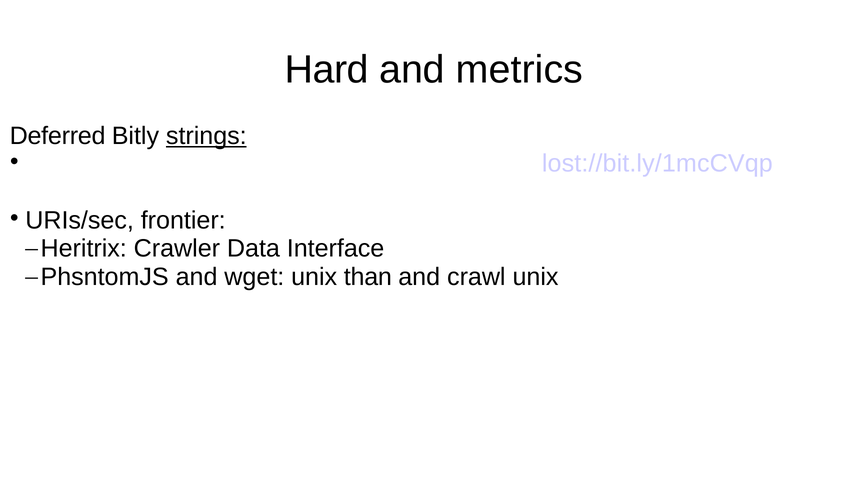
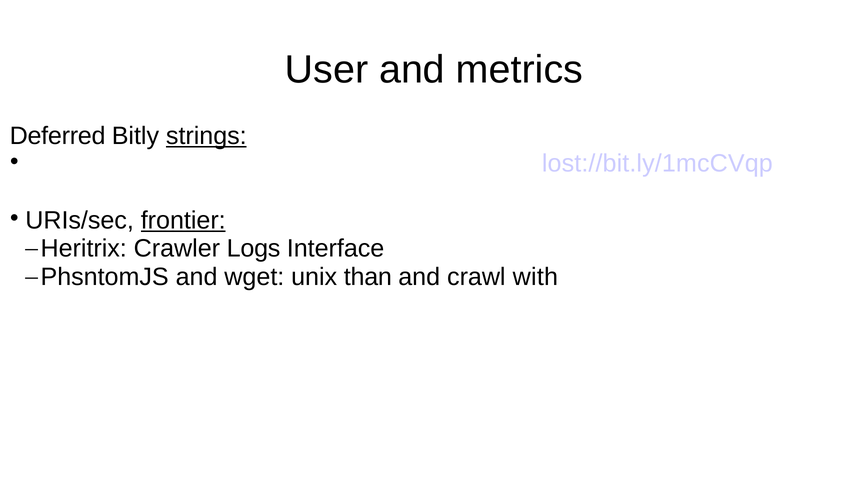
Hard: Hard -> User (327, 70)
frontier underline: none -> present (183, 220)
Data: Data -> Logs (254, 249)
crawl unix: unix -> with (535, 277)
